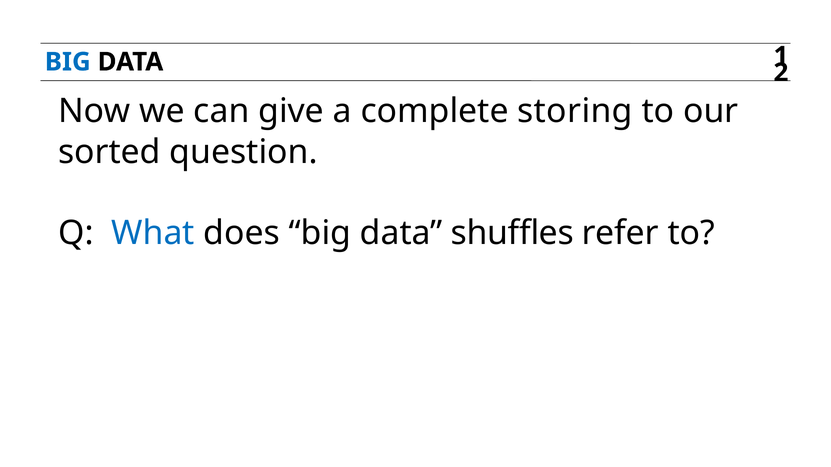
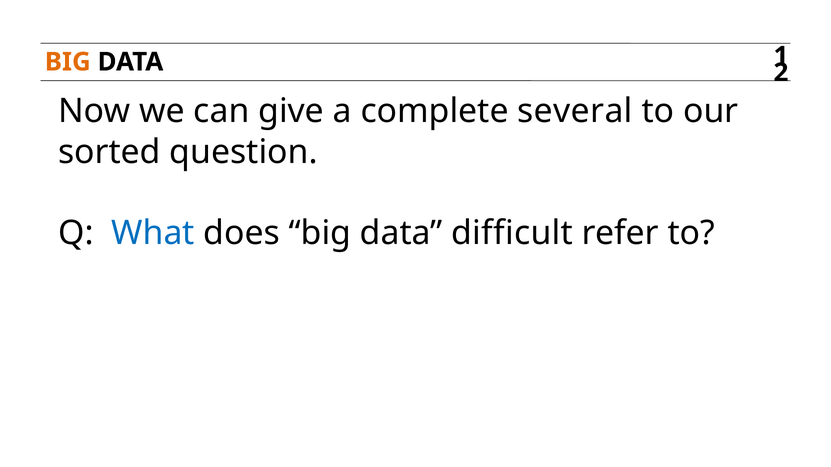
BIG colour: blue -> orange (68, 62)
storing: storing -> several (575, 111)
shuffles: shuffles -> difficult (512, 233)
